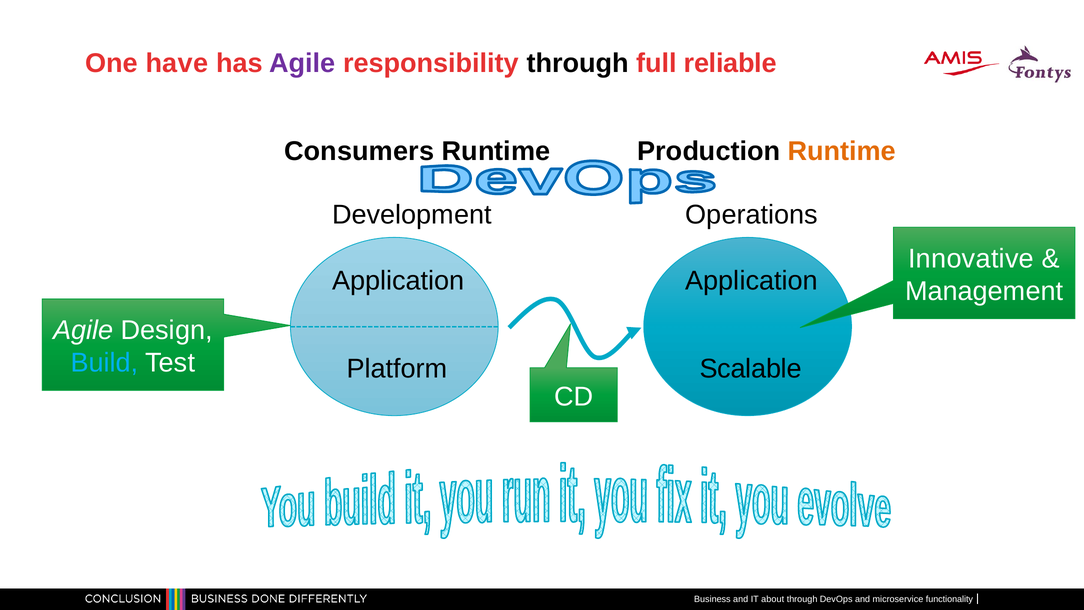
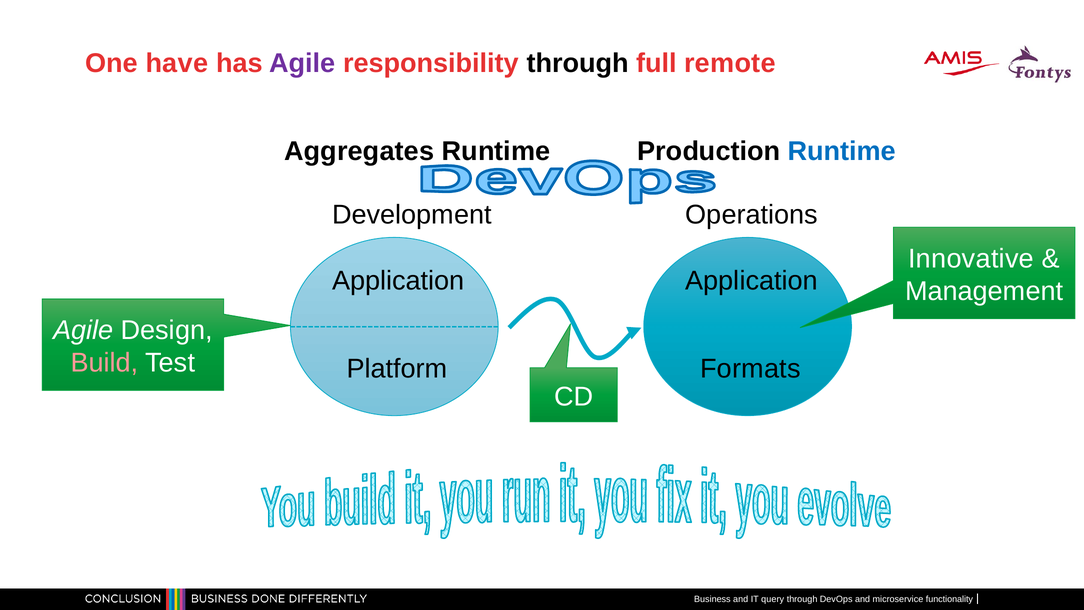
reliable: reliable -> remote (730, 63)
Consumers: Consumers -> Aggregates (359, 151)
Runtime colour: orange -> blue (842, 151)
Build colour: light blue -> pink (105, 363)
Scalable: Scalable -> Formats (750, 369)
about: about -> query (773, 599)
